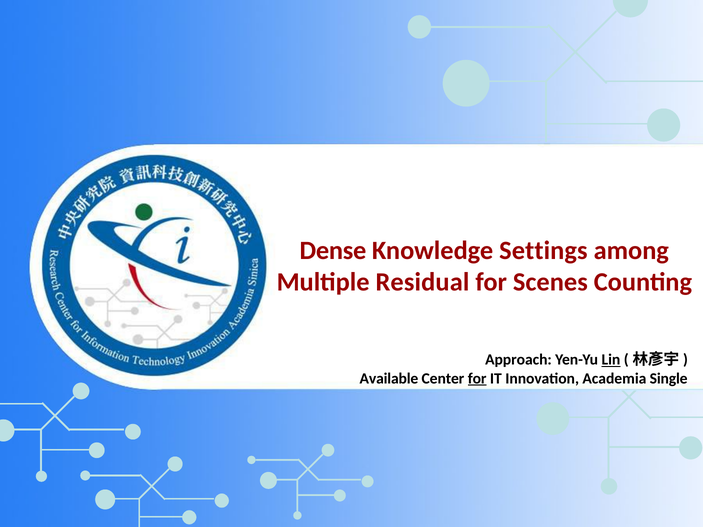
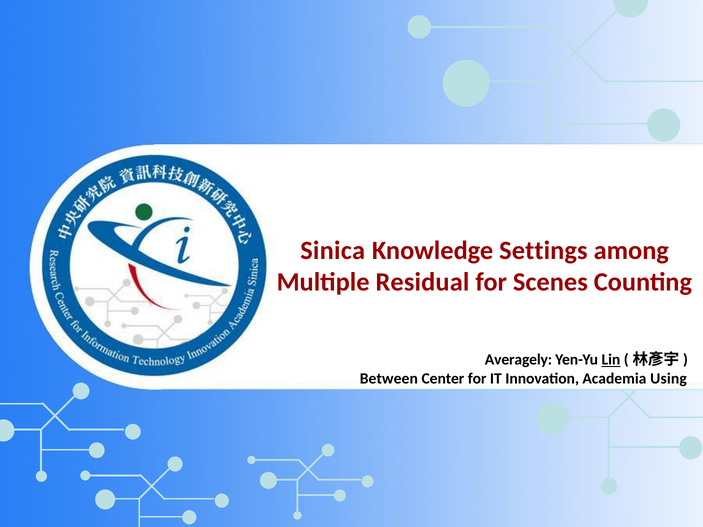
Dense: Dense -> Sinica (333, 251)
Approach: Approach -> Averagely (519, 360)
Available: Available -> Between (389, 379)
for underline: present -> none (477, 379)
Single: Single -> Using (669, 379)
